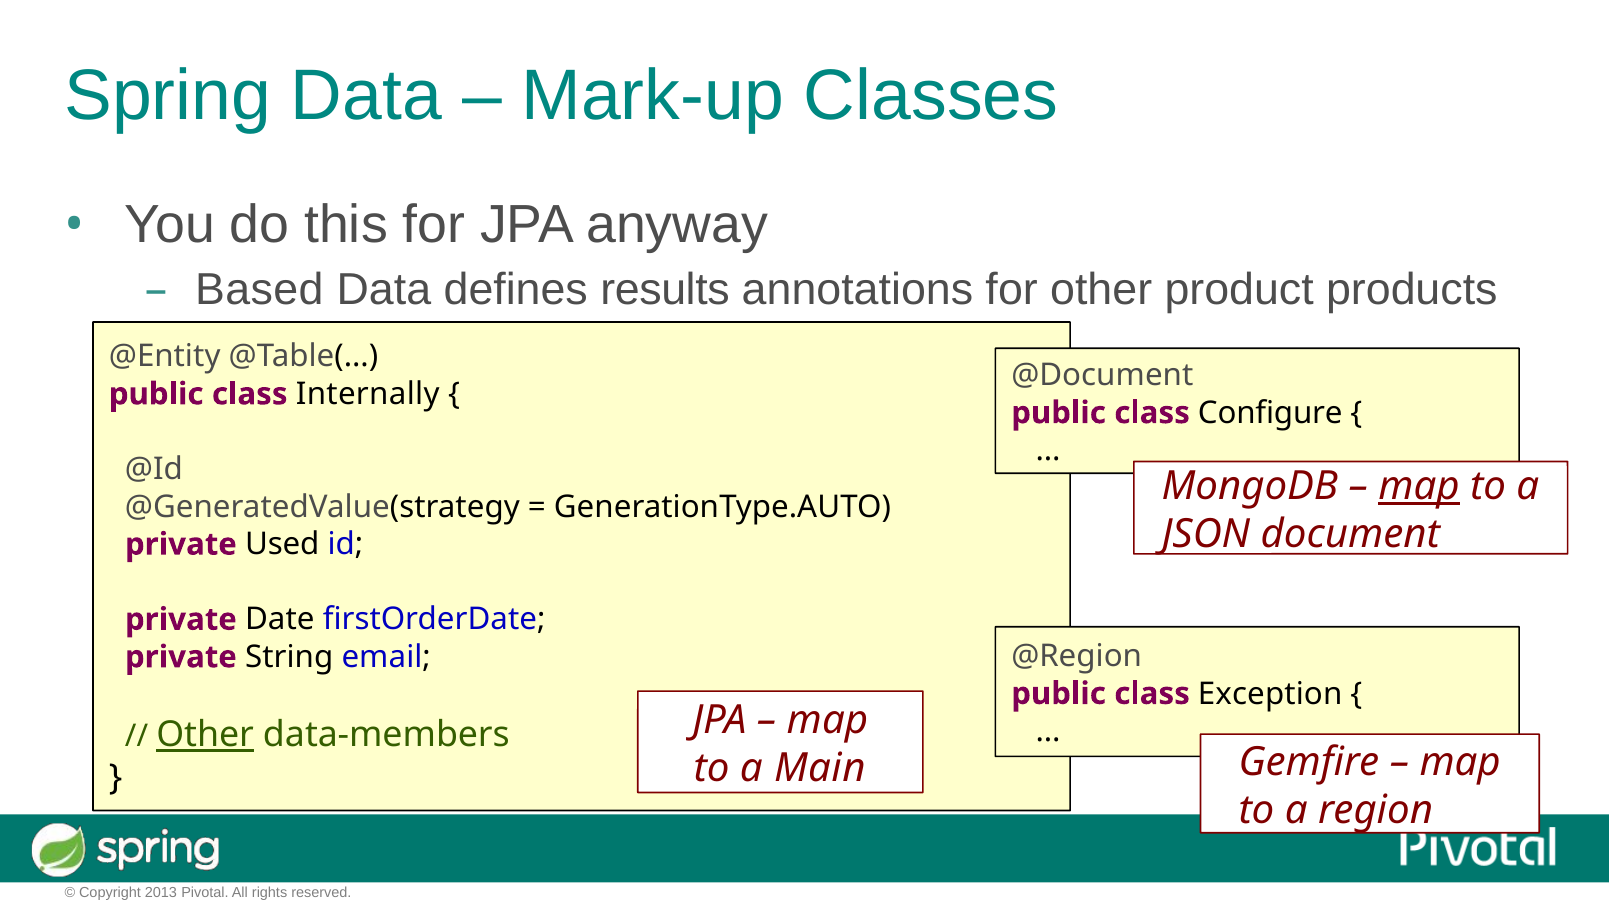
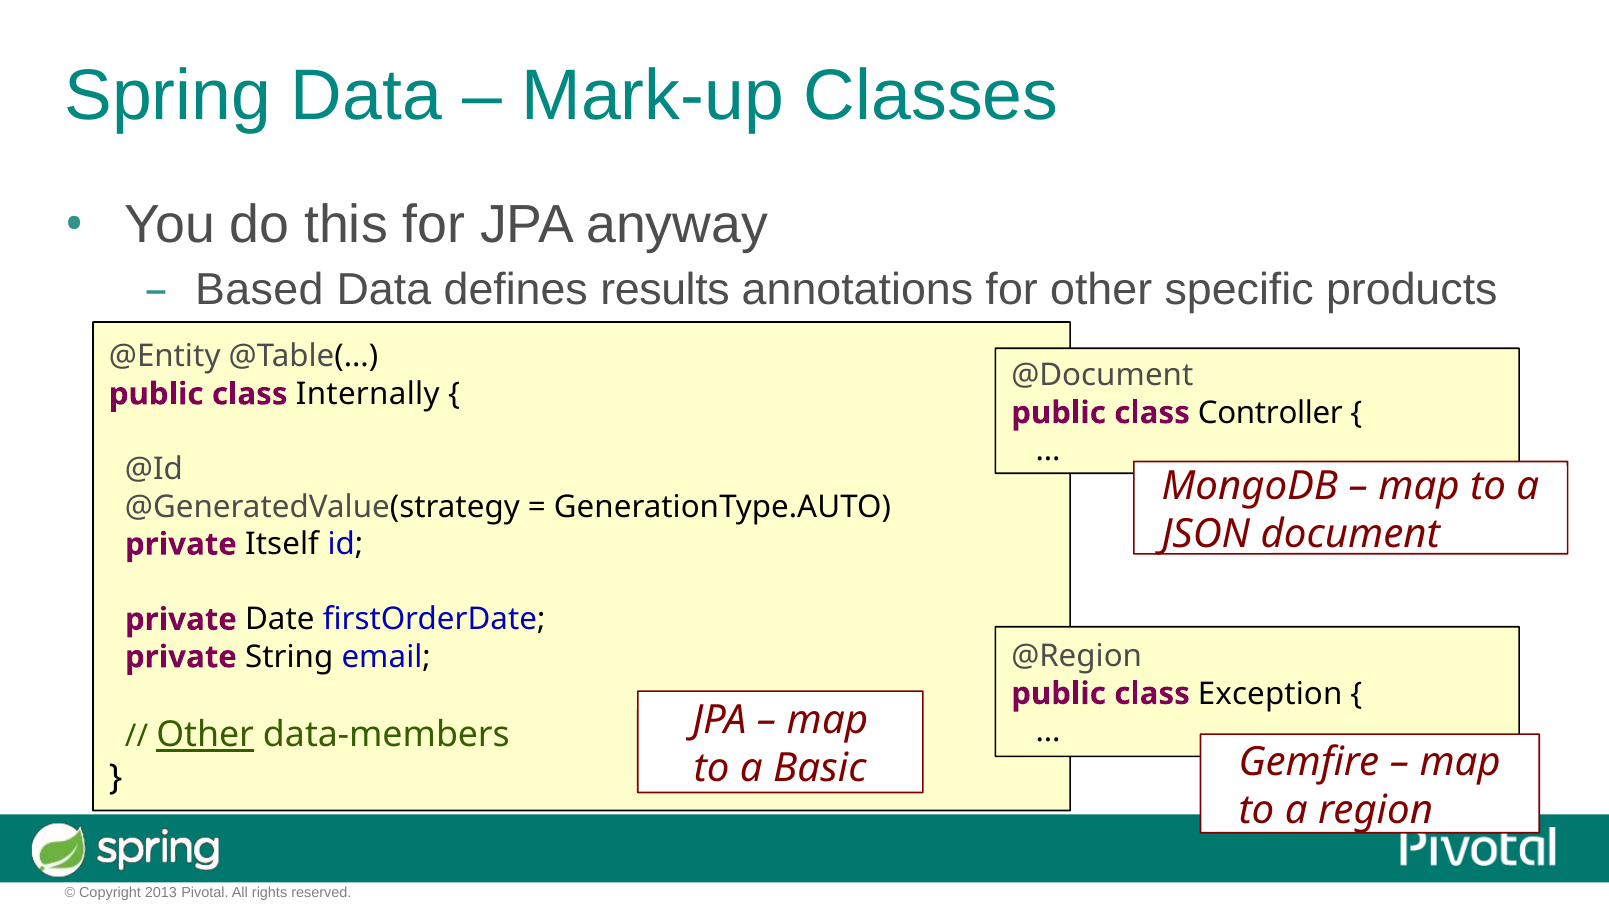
product: product -> specific (1239, 290)
Configure: Configure -> Controller (1270, 413)
map underline: present -> none (1419, 486)
Used: Used -> Itself (282, 544)
Main: Main -> Basic (820, 769)
